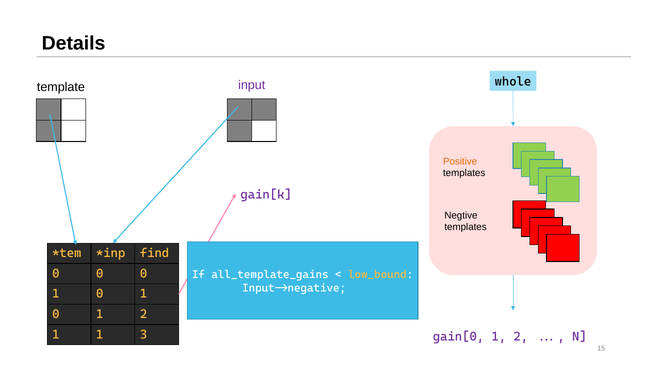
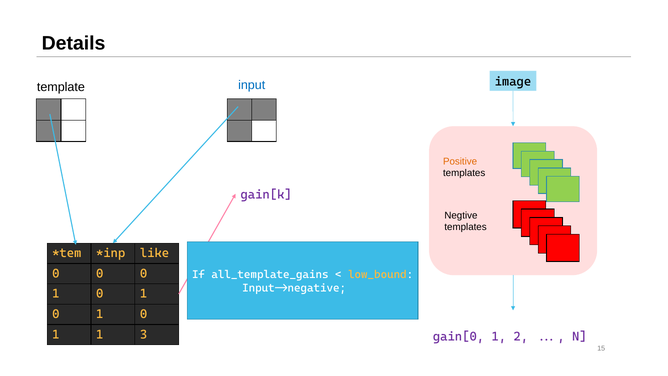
whole: whole -> image (513, 82)
input colour: purple -> blue (252, 85)
find: find -> like (155, 253)
2: 2 -> 0 (144, 314)
